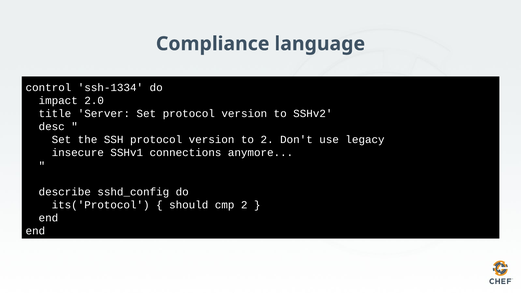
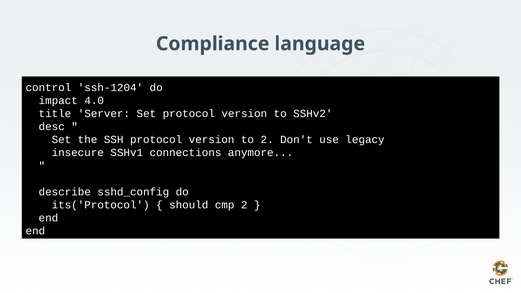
ssh-1334: ssh-1334 -> ssh-1204 (110, 88)
2.0: 2.0 -> 4.0 (94, 101)
